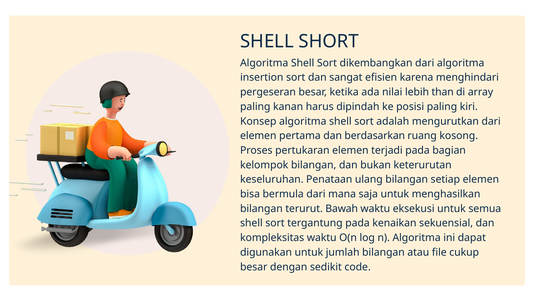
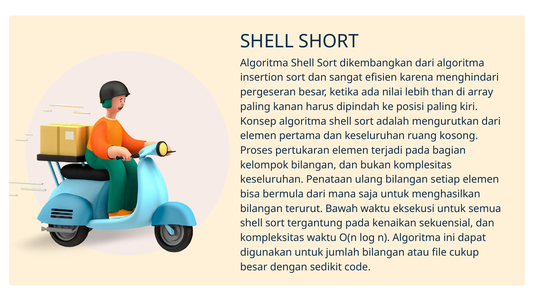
dan berdasarkan: berdasarkan -> keseluruhan (375, 136)
keterurutan: keterurutan -> komplesitas (423, 165)
